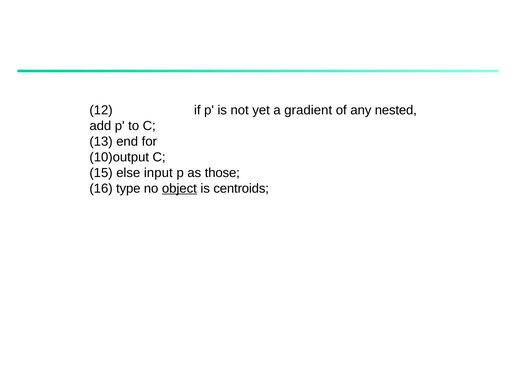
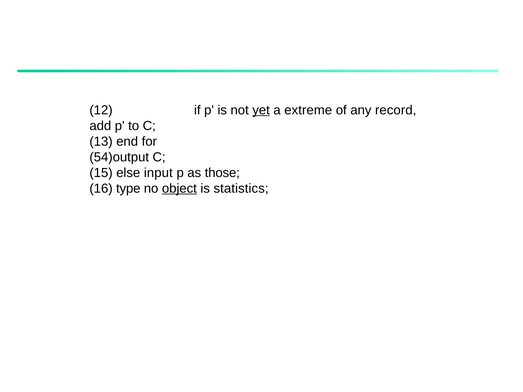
yet underline: none -> present (261, 110)
gradient: gradient -> extreme (308, 110)
nested: nested -> record (396, 110)
10)output: 10)output -> 54)output (119, 157)
centroids: centroids -> statistics (241, 189)
